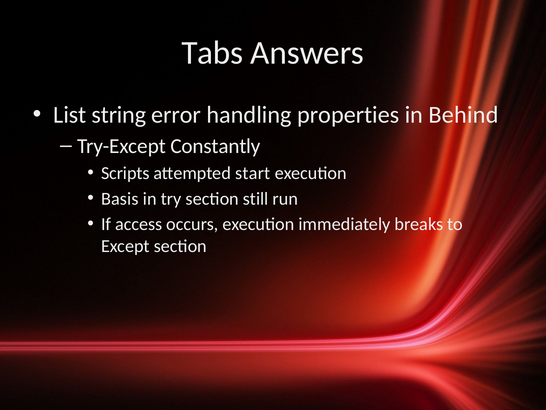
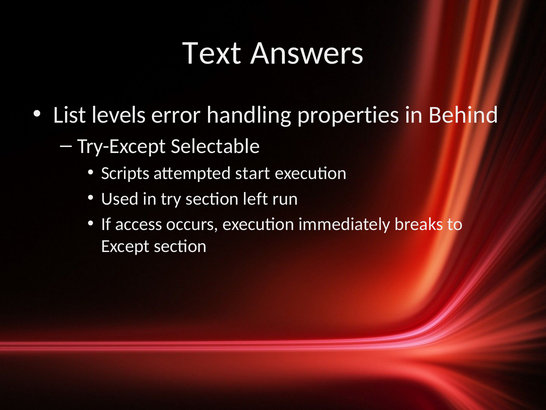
Tabs: Tabs -> Text (212, 53)
string: string -> levels (119, 115)
Constantly: Constantly -> Selectable (215, 146)
Basis: Basis -> Used (120, 198)
still: still -> left (256, 198)
